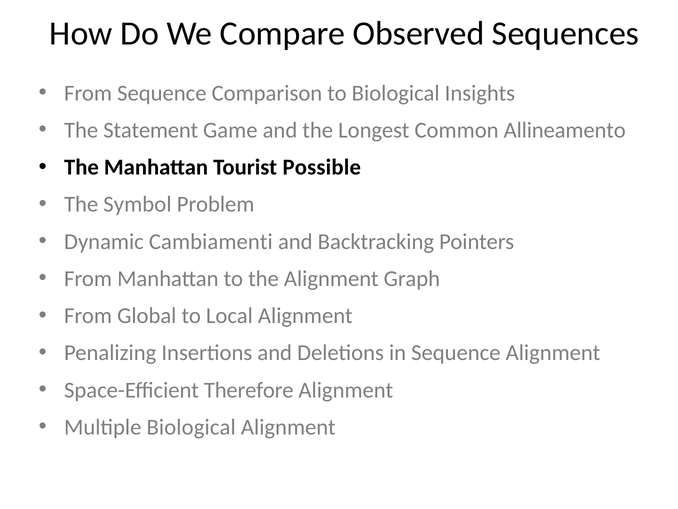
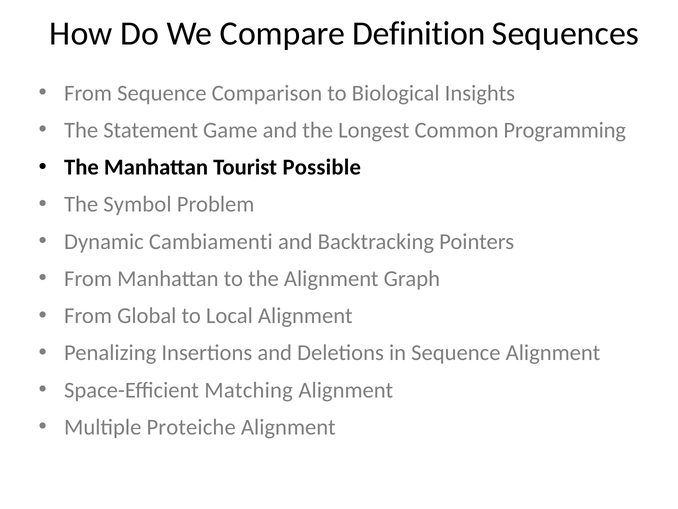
Observed: Observed -> Definition (419, 33)
Allineamento: Allineamento -> Programming (565, 130)
Therefore: Therefore -> Matching (249, 390)
Multiple Biological: Biological -> Proteiche (191, 427)
